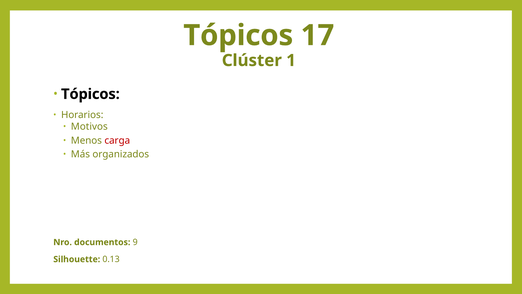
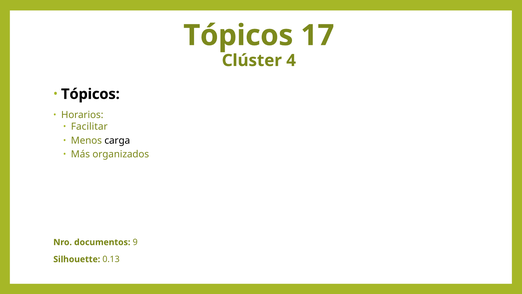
1: 1 -> 4 (291, 60)
Motivos: Motivos -> Facilitar (89, 127)
carga colour: red -> black (117, 140)
